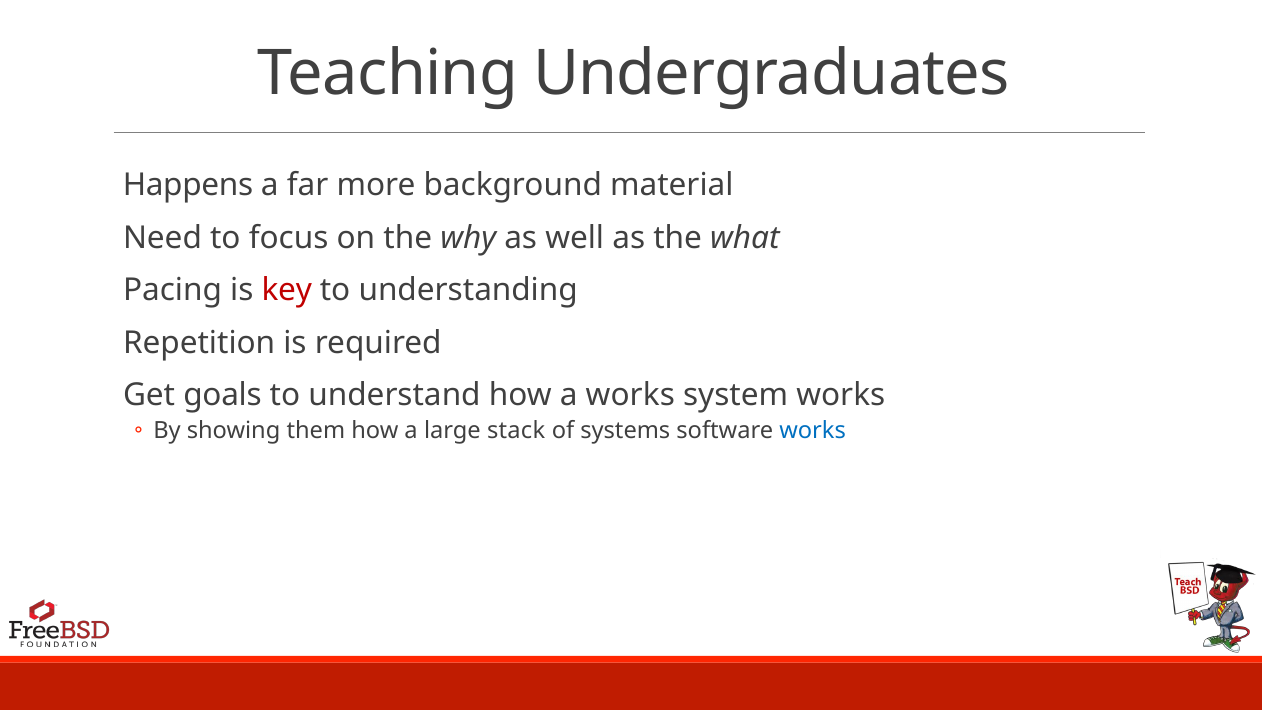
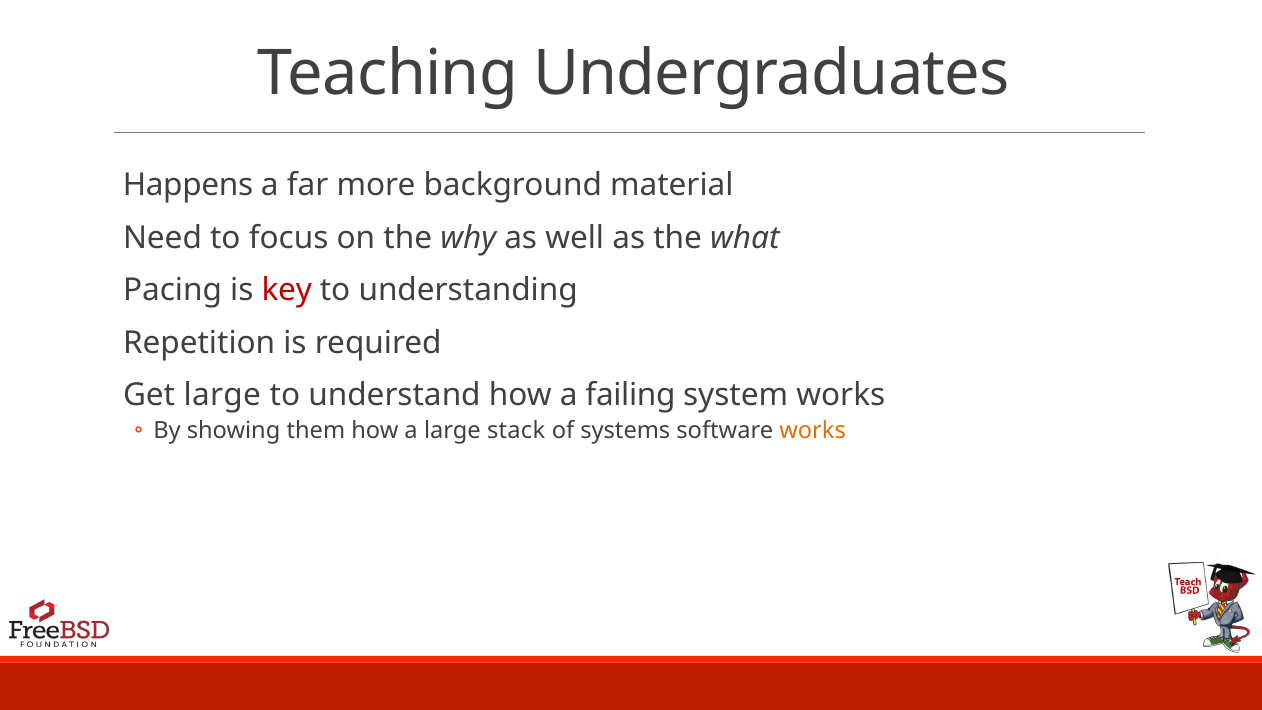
Get goals: goals -> large (222, 395)
a works: works -> failing (630, 395)
works colour: blue -> orange (813, 430)
